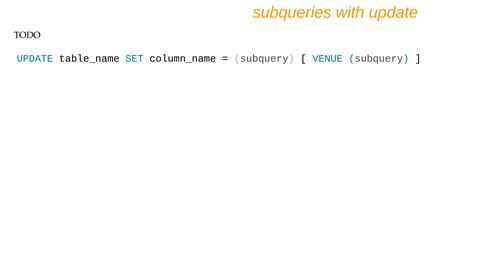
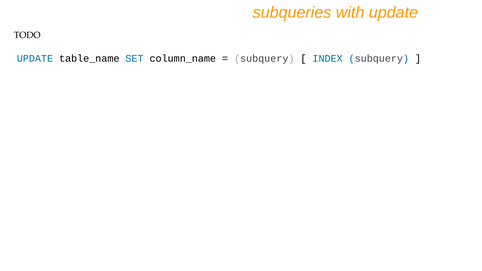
VENUE: VENUE -> INDEX (328, 58)
